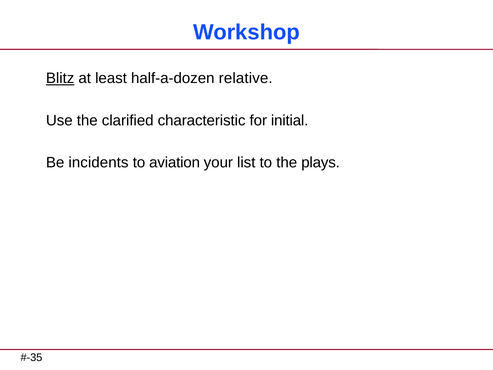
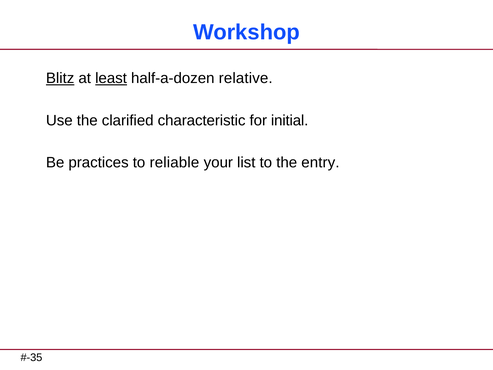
least underline: none -> present (111, 78)
incidents: incidents -> practices (99, 163)
aviation: aviation -> reliable (174, 163)
plays: plays -> entry (320, 163)
